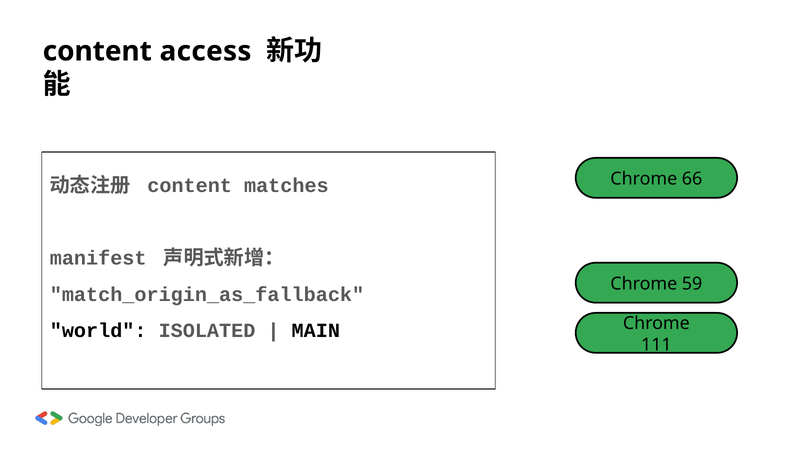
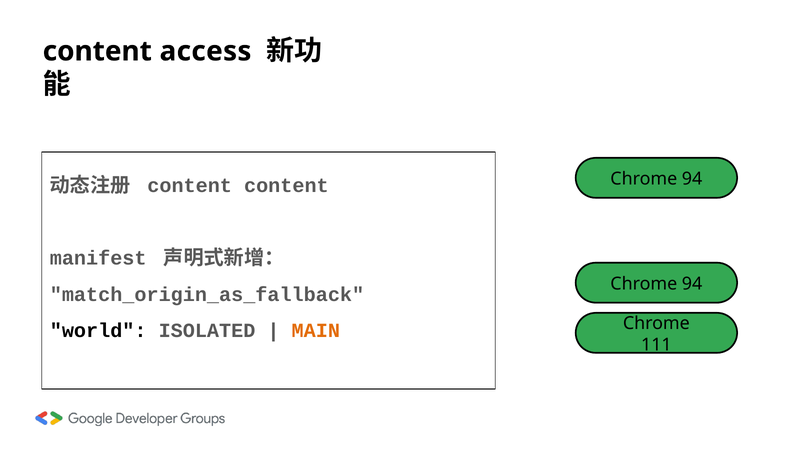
66: 66 -> 94 (692, 179)
content matches: matches -> content (286, 186)
59: 59 -> 94 (692, 284)
MAIN colour: black -> orange (316, 331)
